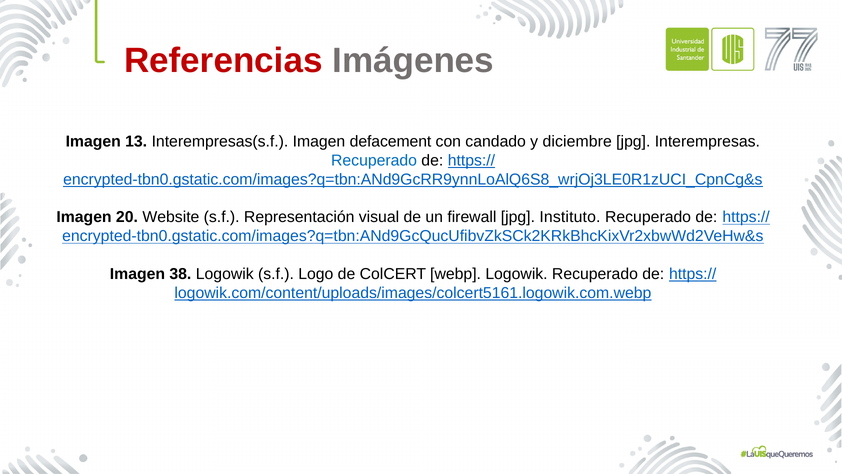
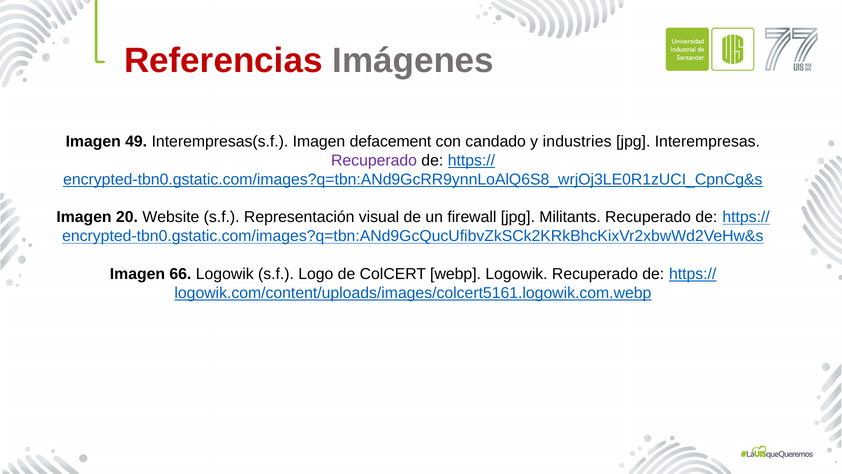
13: 13 -> 49 (136, 141)
diciembre: diciembre -> industries (577, 141)
Recuperado colour: blue -> purple (374, 160)
Instituto: Instituto -> Militants (570, 217)
38: 38 -> 66 (180, 274)
